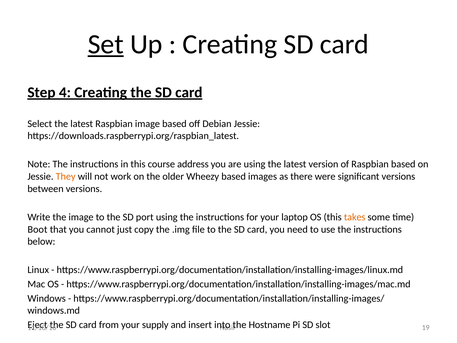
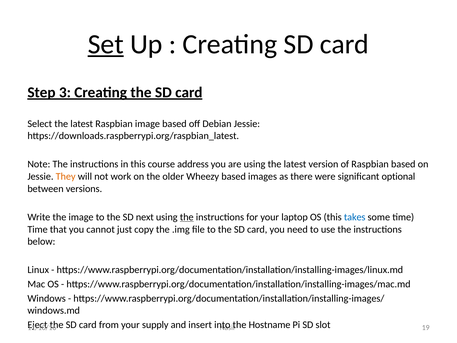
4: 4 -> 3 (65, 92)
significant versions: versions -> optional (398, 176)
port: port -> next (145, 217)
the underline: none -> present (187, 217)
takes colour: orange -> blue (355, 217)
Boot: Boot -> Time (38, 229)
